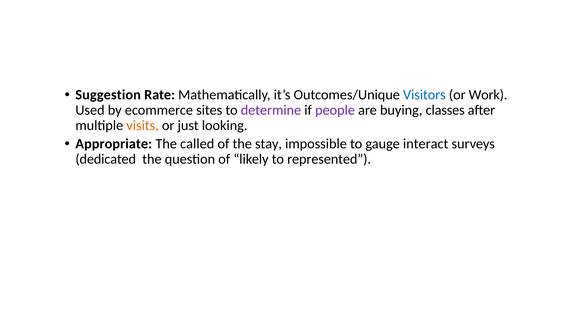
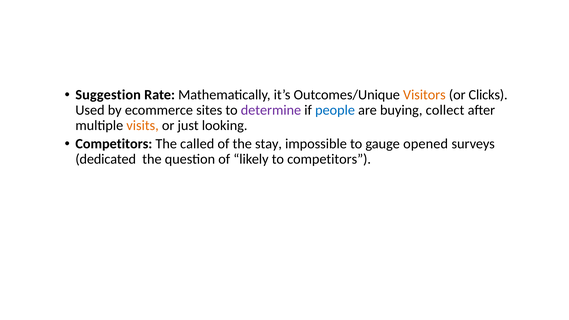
Visitors colour: blue -> orange (424, 95)
Work: Work -> Clicks (488, 95)
people colour: purple -> blue (335, 110)
classes: classes -> collect (445, 110)
Appropriate: Appropriate -> Competitors (114, 144)
interact: interact -> opened (426, 144)
to represented: represented -> competitors (329, 159)
